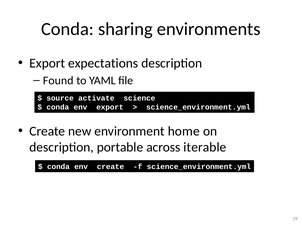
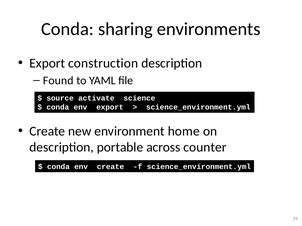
expectations: expectations -> construction (103, 63)
iterable: iterable -> counter (205, 148)
